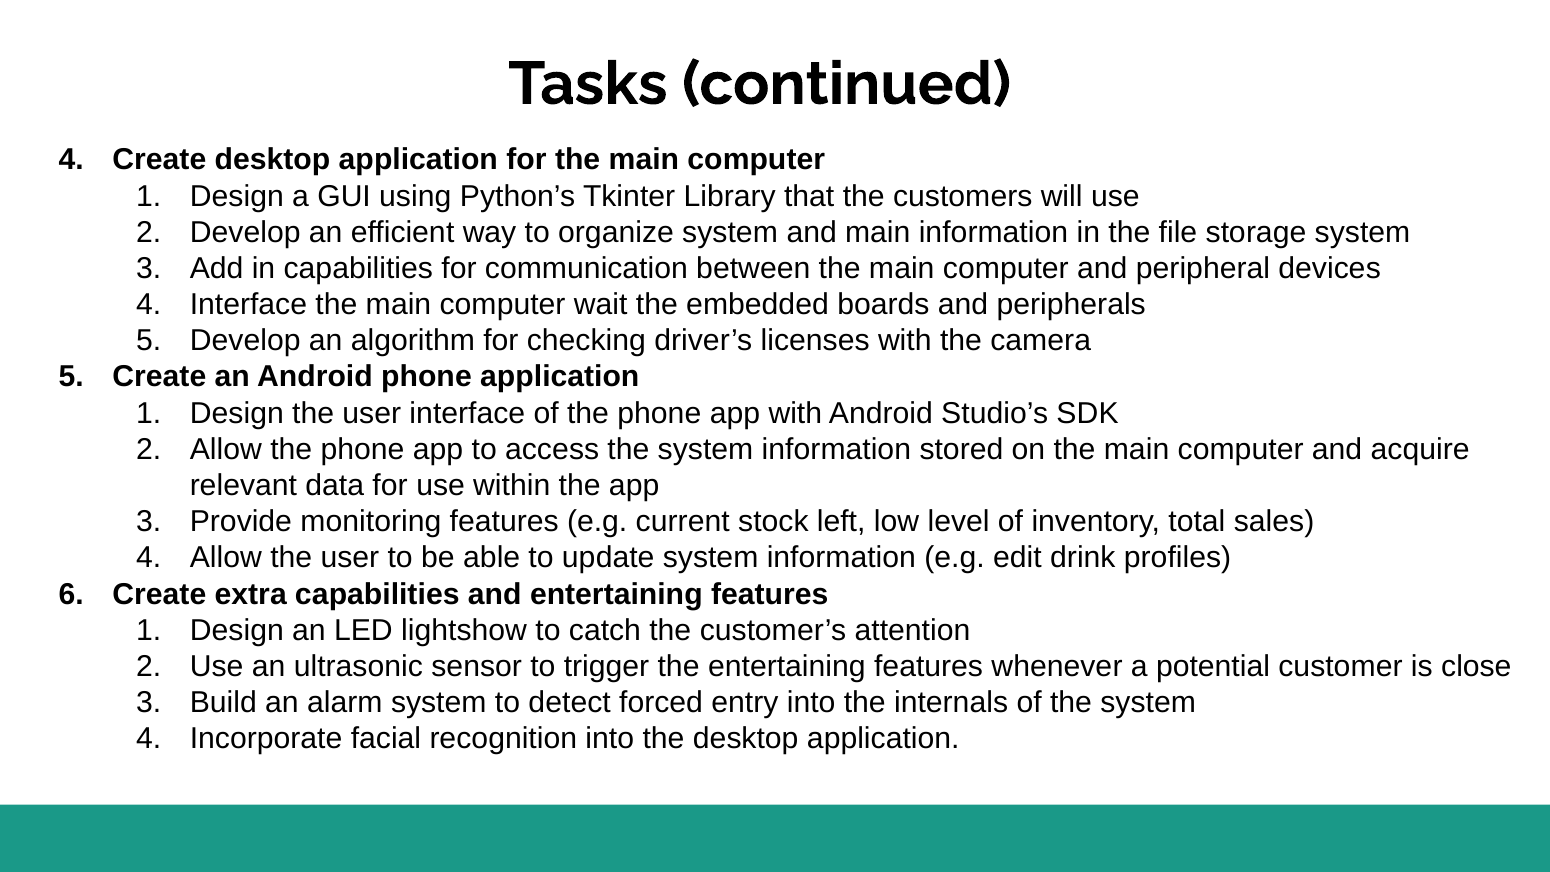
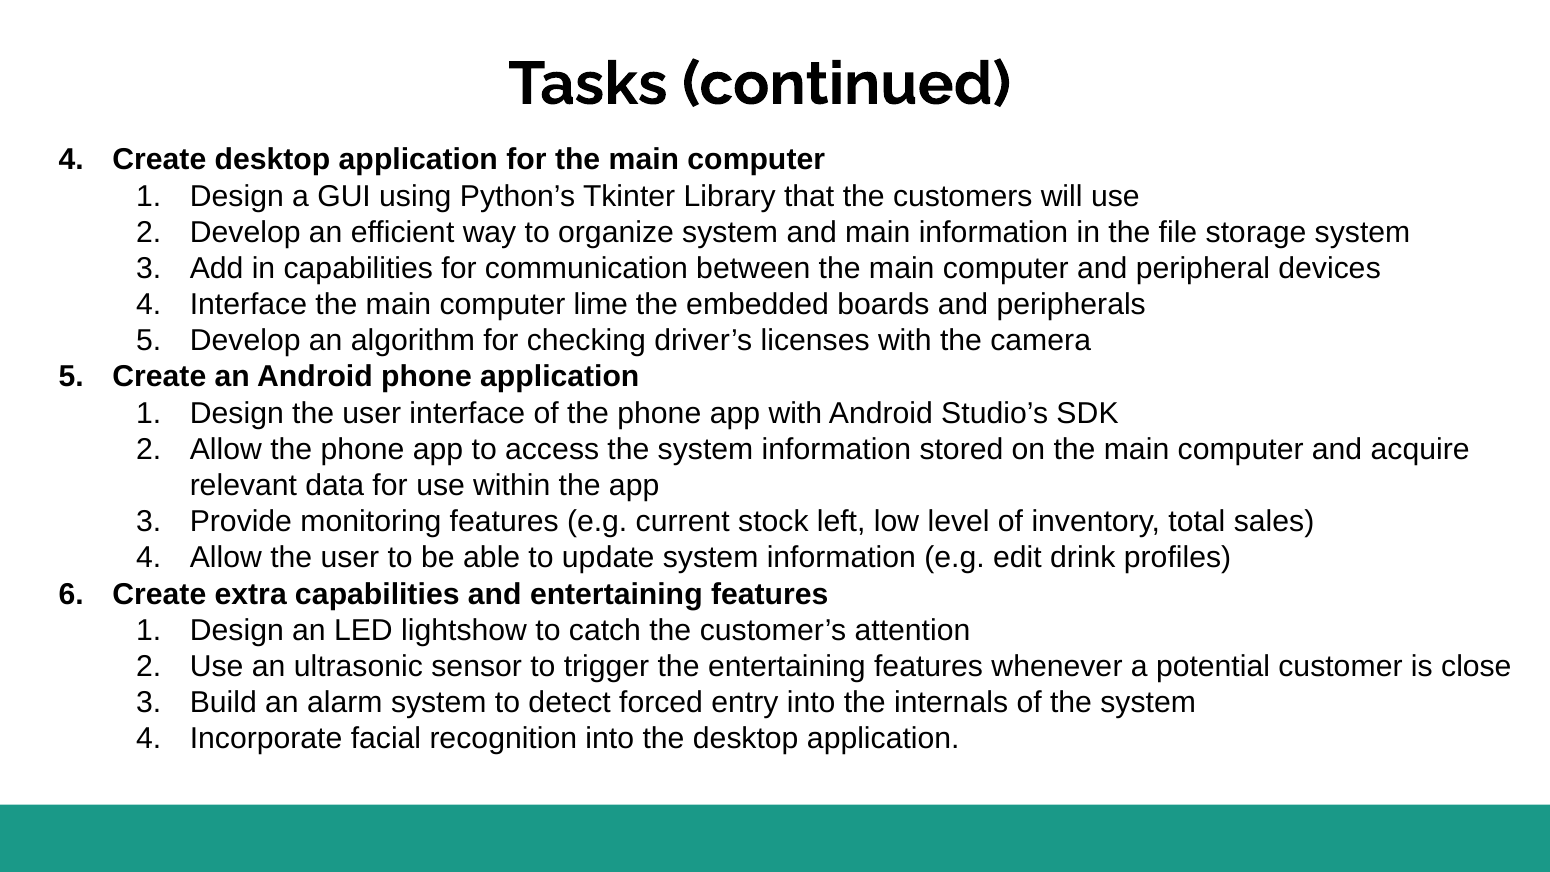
wait: wait -> lime (601, 305)
